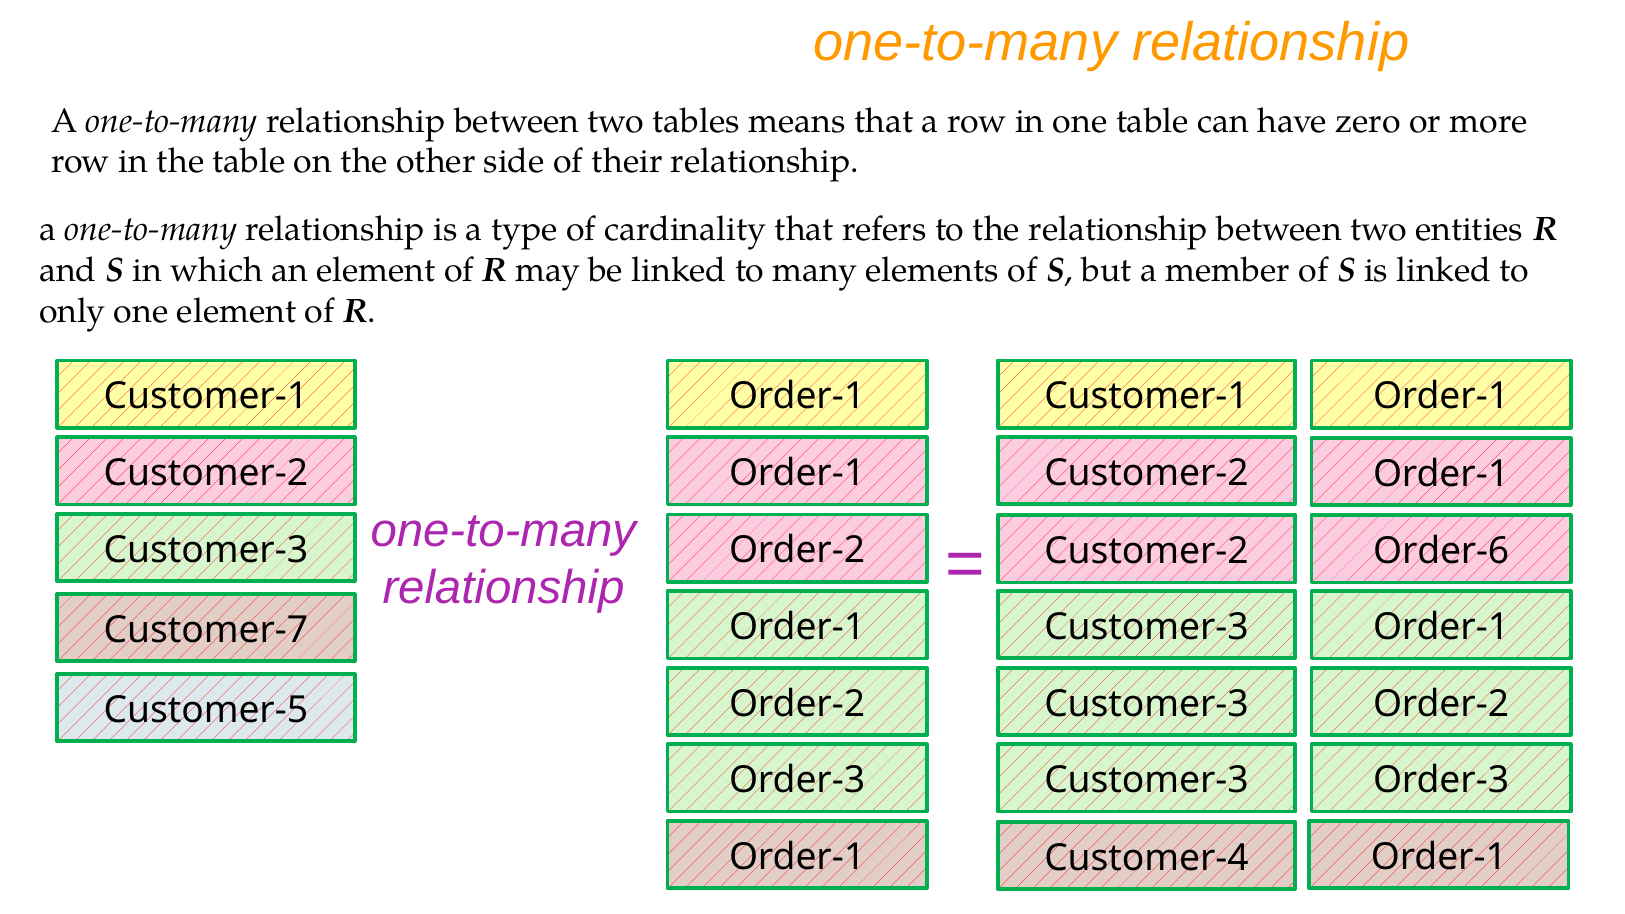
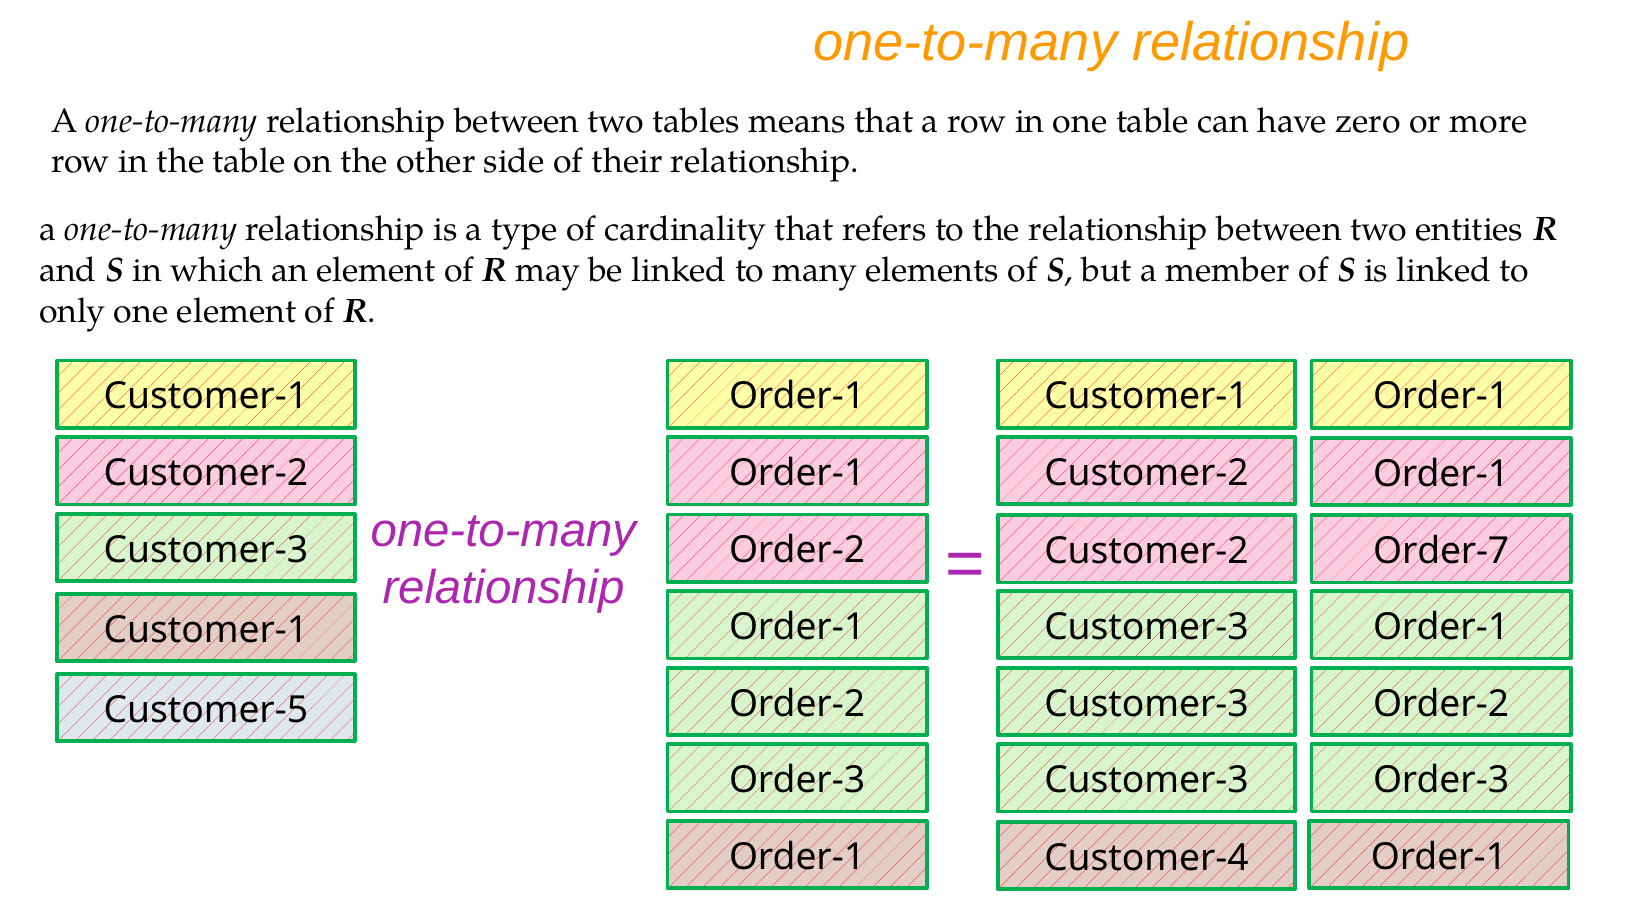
Order-6: Order-6 -> Order-7 (1441, 551)
Customer-7: Customer-7 -> Customer-1 (206, 630)
